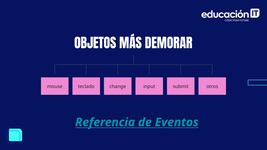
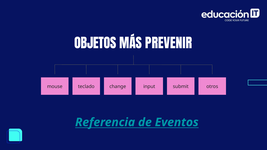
DEMORAR: DEMORAR -> PREVENIR (169, 44)
